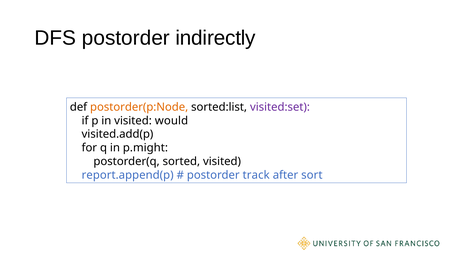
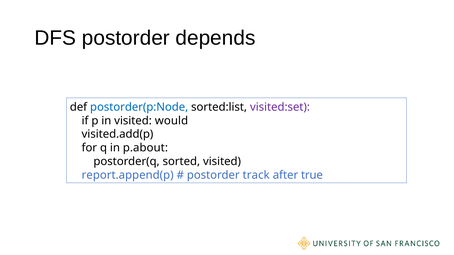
indirectly: indirectly -> depends (216, 38)
postorder(p:Node colour: orange -> blue (139, 107)
p.might: p.might -> p.about (145, 148)
sort: sort -> true (312, 175)
